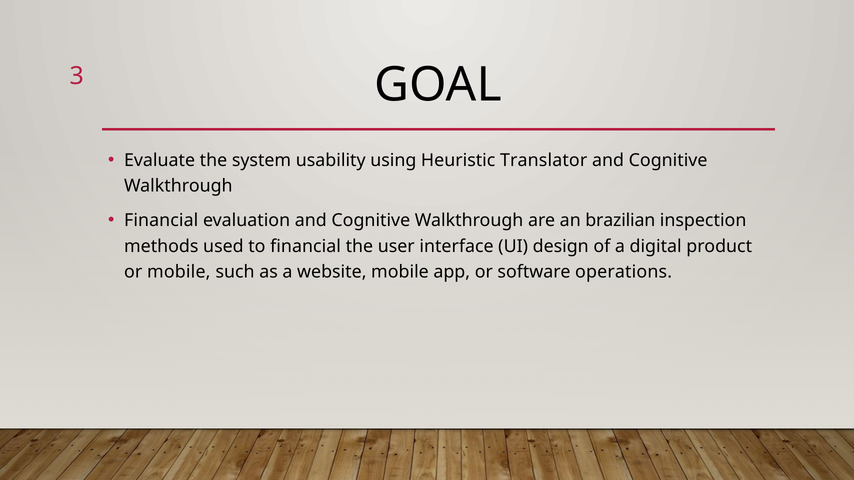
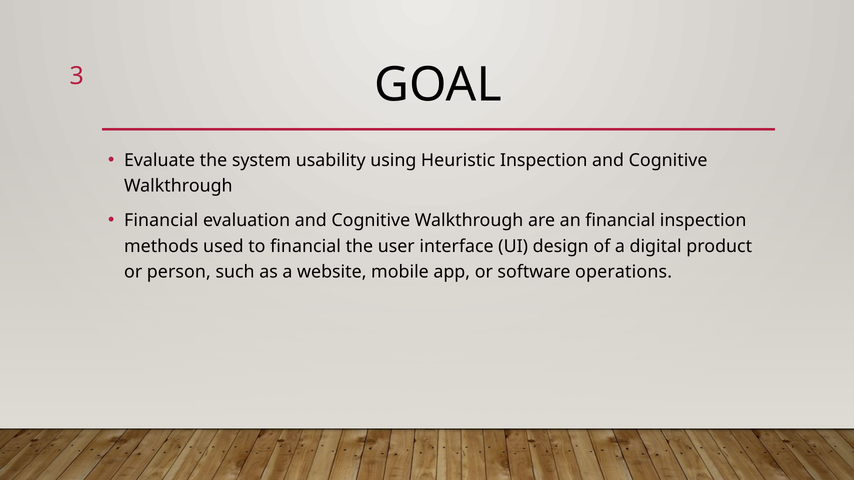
Heuristic Translator: Translator -> Inspection (544, 161)
an brazilian: brazilian -> financial (620, 221)
or mobile: mobile -> person (179, 272)
